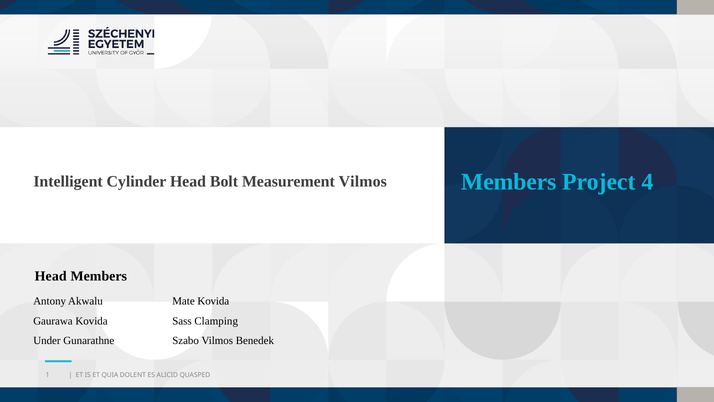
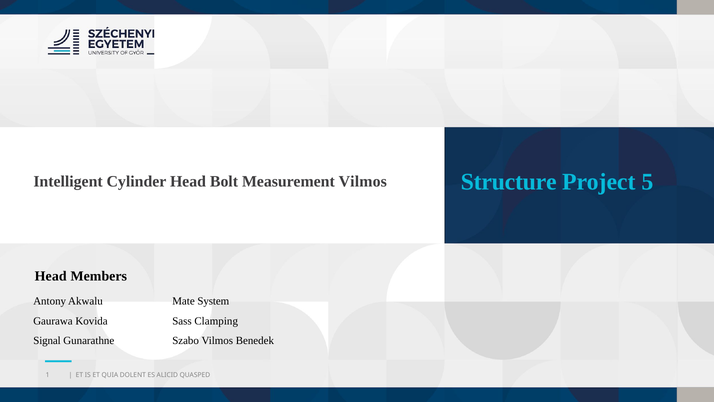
Members: Members -> Structure (509, 182)
4: 4 -> 5 (647, 182)
Mate Kovida: Kovida -> System (213, 301)
Under: Under -> Signal (47, 340)
